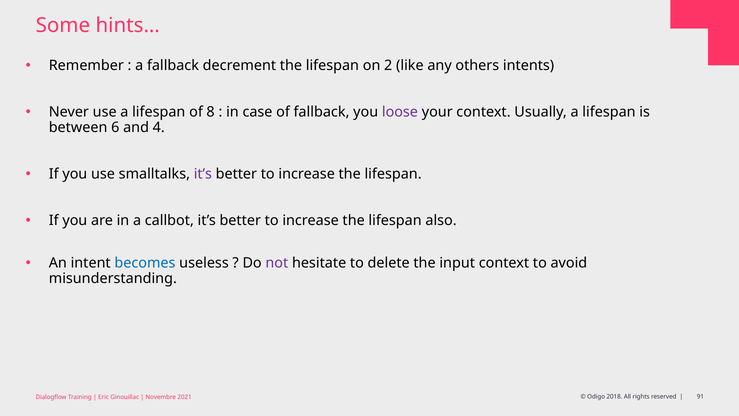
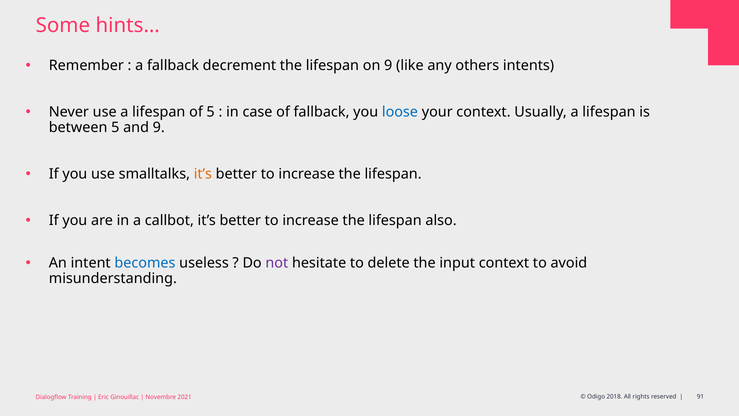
on 2: 2 -> 9 (388, 65)
of 8: 8 -> 5 (211, 112)
loose colour: purple -> blue (400, 112)
between 6: 6 -> 5 (115, 127)
and 4: 4 -> 9 (159, 127)
it’s colour: purple -> orange (203, 174)
